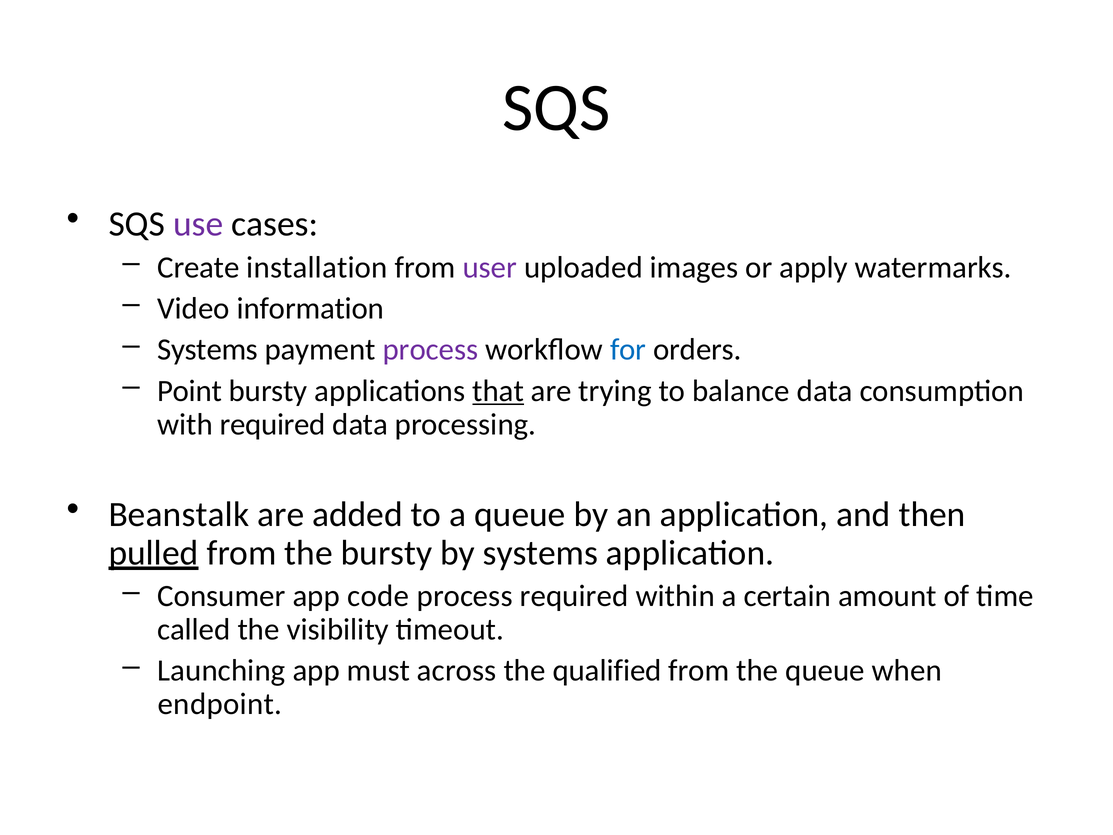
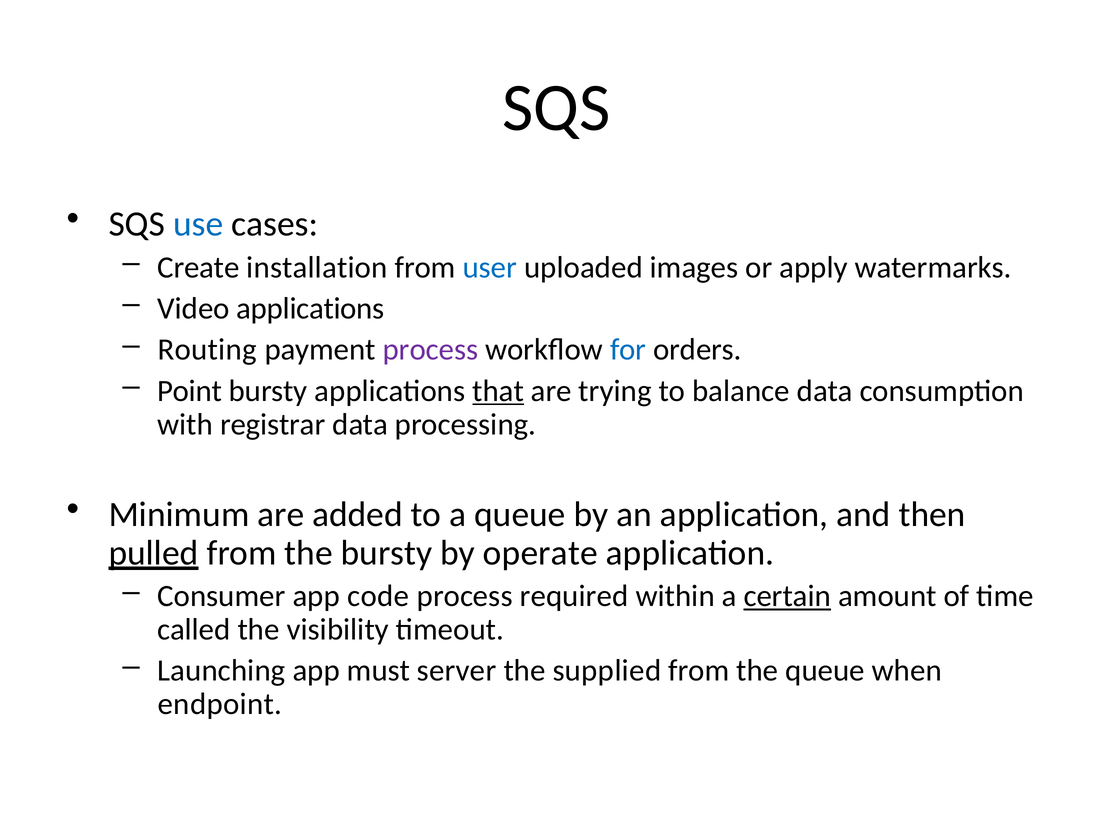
use colour: purple -> blue (198, 224)
user colour: purple -> blue (490, 267)
Video information: information -> applications (310, 308)
Systems: Systems -> Routing (207, 350)
with required: required -> registrar (273, 424)
Beanstalk: Beanstalk -> Minimum (179, 514)
by systems: systems -> operate (540, 553)
certain underline: none -> present (787, 596)
across: across -> server (457, 671)
qualified: qualified -> supplied (607, 671)
